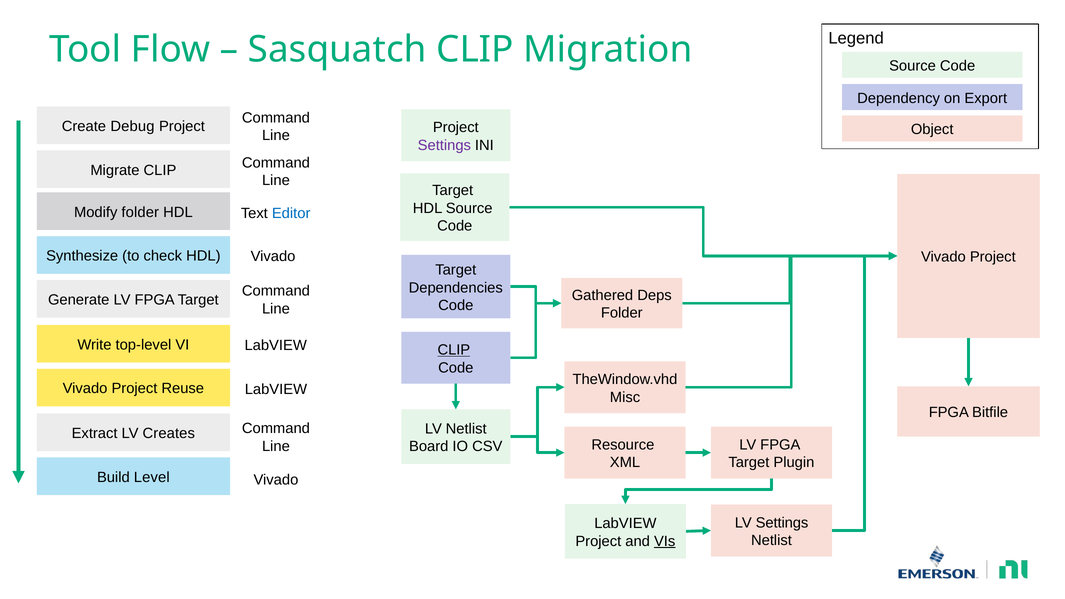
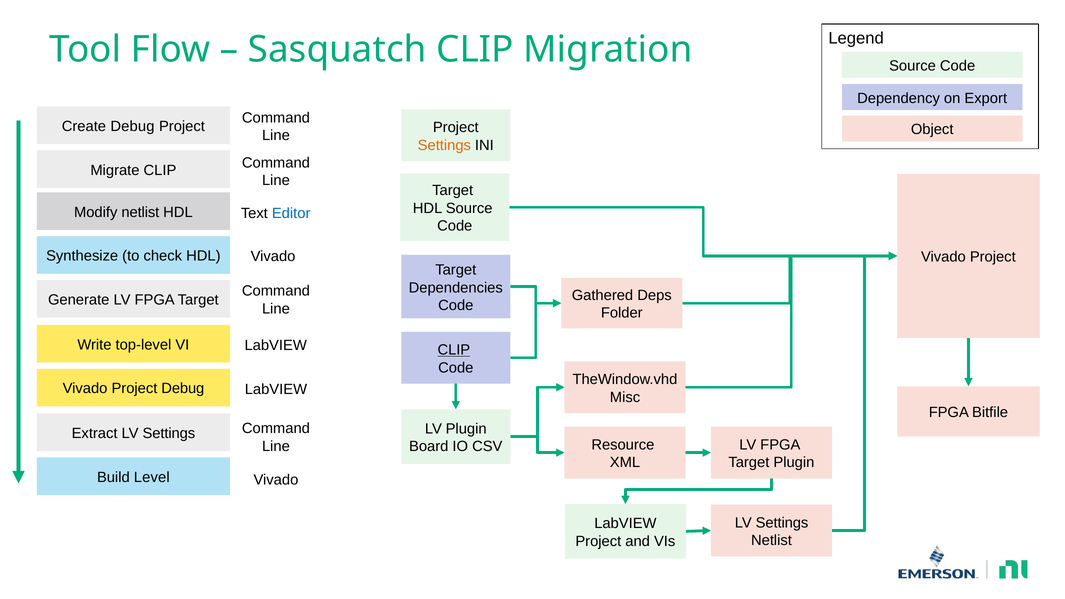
Settings colour: purple -> orange (444, 145)
Modify folder: folder -> netlist (140, 212)
Project Reuse: Reuse -> Debug (183, 389)
LV Netlist: Netlist -> Plugin (466, 429)
Extract LV Creates: Creates -> Settings (169, 433)
VIs underline: present -> none (665, 541)
